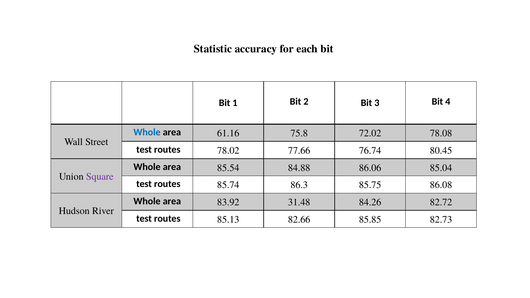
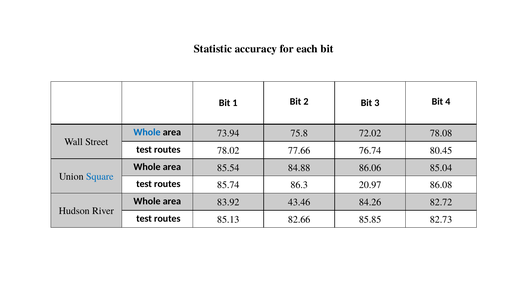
61.16: 61.16 -> 73.94 (228, 133)
Square colour: purple -> blue (100, 177)
85.75: 85.75 -> 20.97 (370, 185)
31.48: 31.48 -> 43.46 (299, 202)
